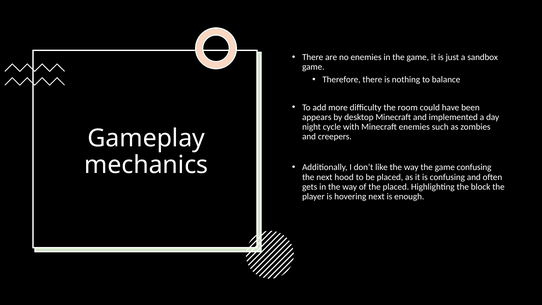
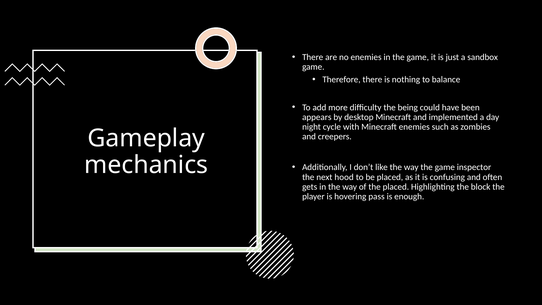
room: room -> being (408, 107)
game confusing: confusing -> inspector (474, 167)
hovering next: next -> pass (377, 196)
